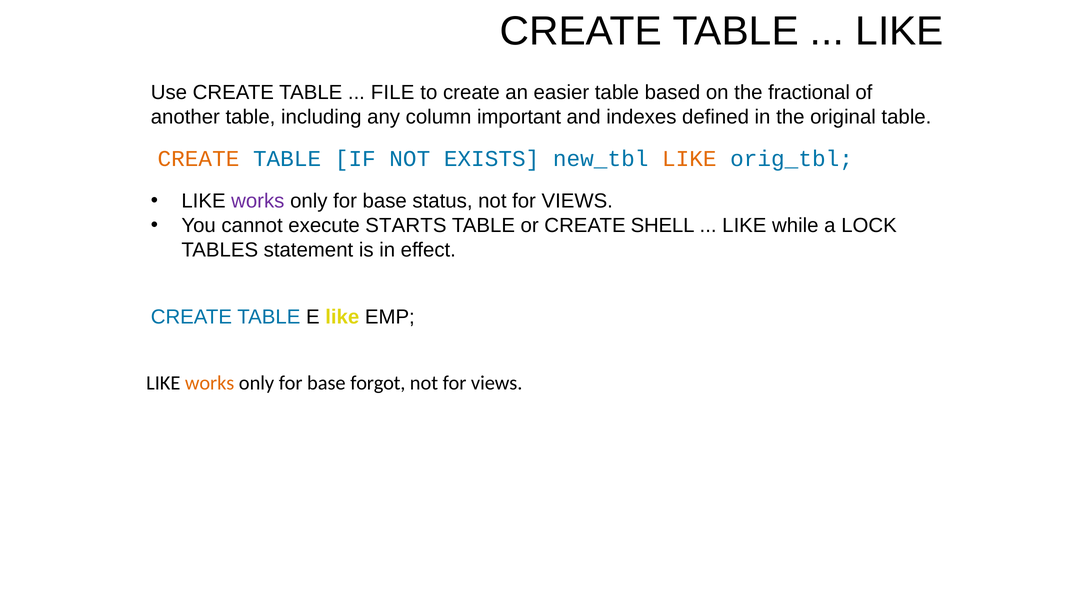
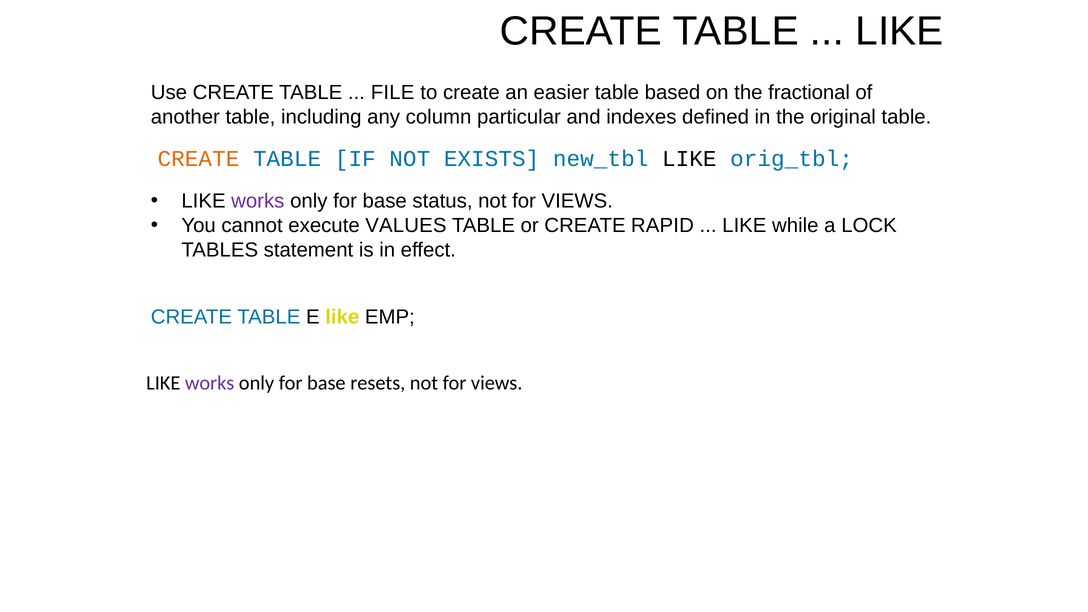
important: important -> particular (519, 117)
LIKE colour: orange -> black (689, 159)
STARTS: STARTS -> VALUES (406, 226)
SHELL: SHELL -> RAPID (662, 226)
works colour: orange -> purple (210, 383)
forgot: forgot -> resets (378, 383)
